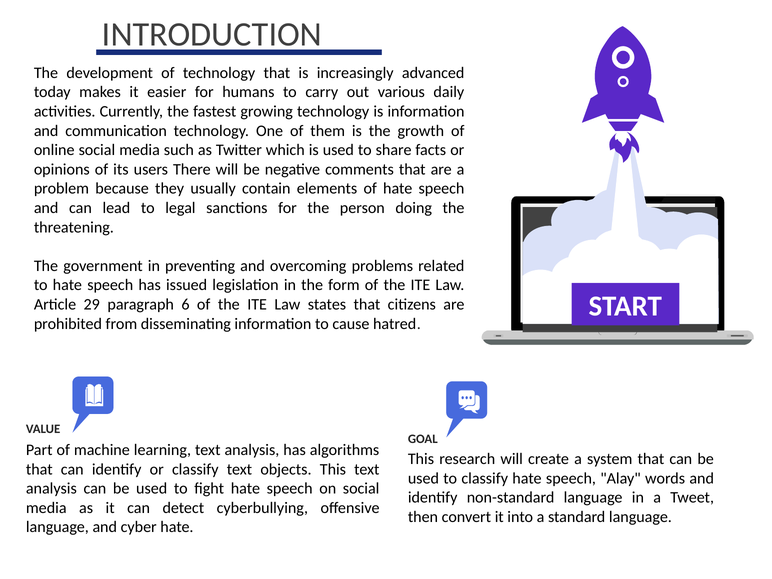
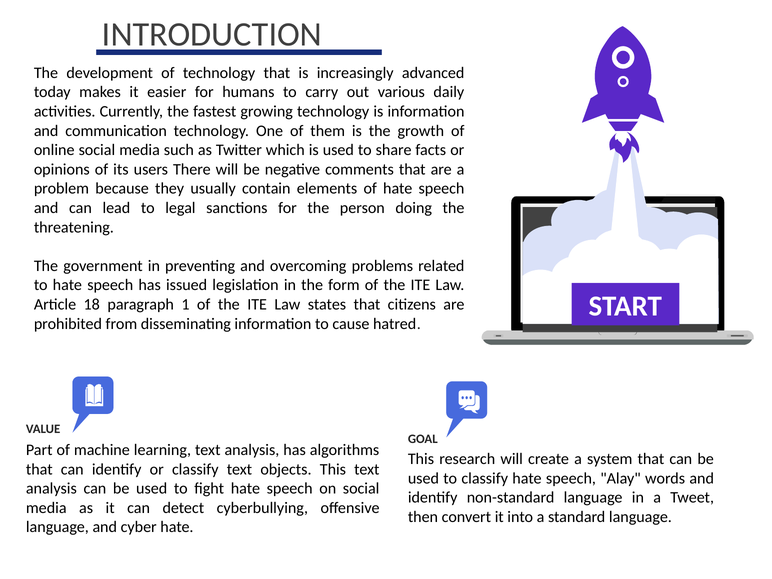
29: 29 -> 18 (92, 304)
6: 6 -> 1 (185, 304)
